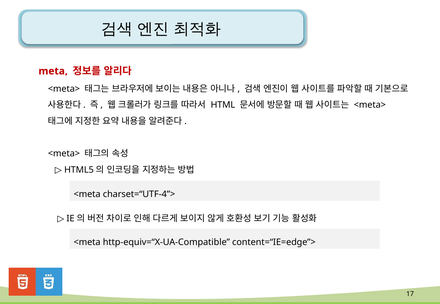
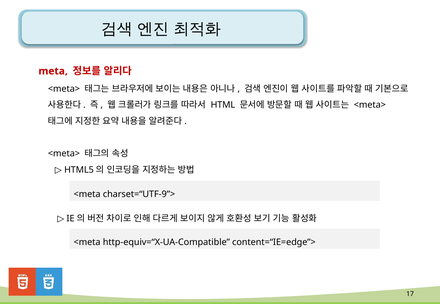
charset=“UTF-4”>: charset=“UTF-4”> -> charset=“UTF-9”> (139, 195)
